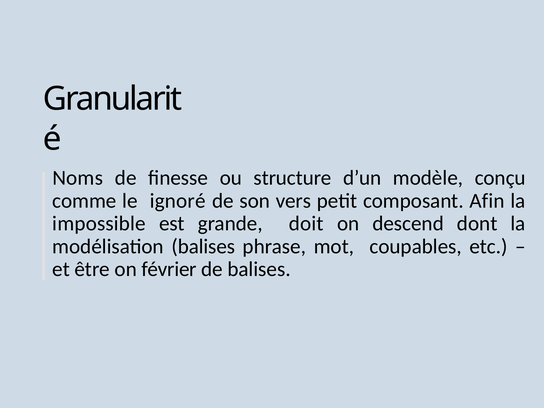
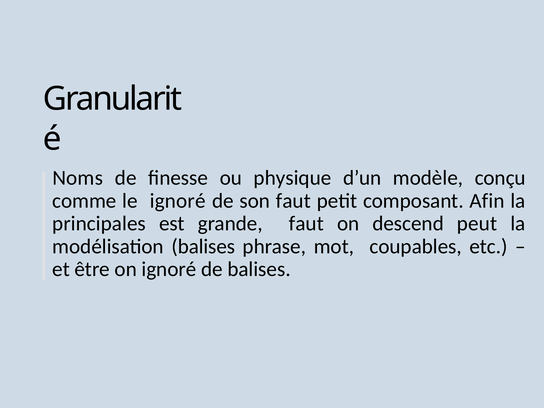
structure: structure -> physique (292, 178)
son vers: vers -> faut (293, 201)
impossible: impossible -> principales (99, 224)
grande doit: doit -> faut (306, 224)
dont: dont -> peut (477, 224)
on février: février -> ignoré (169, 269)
